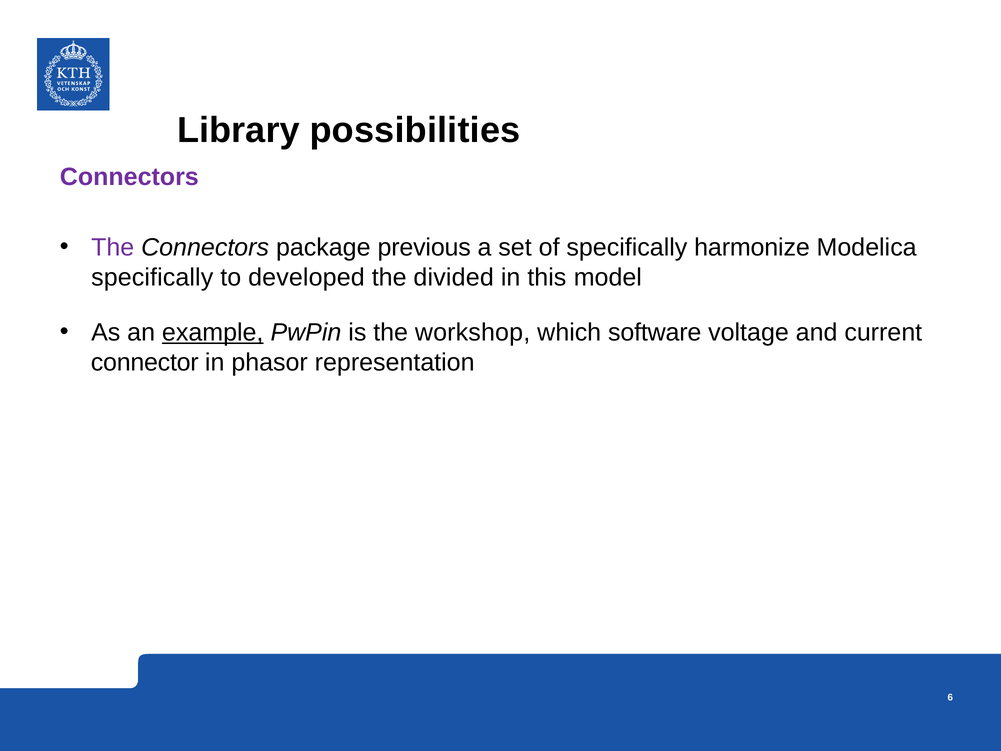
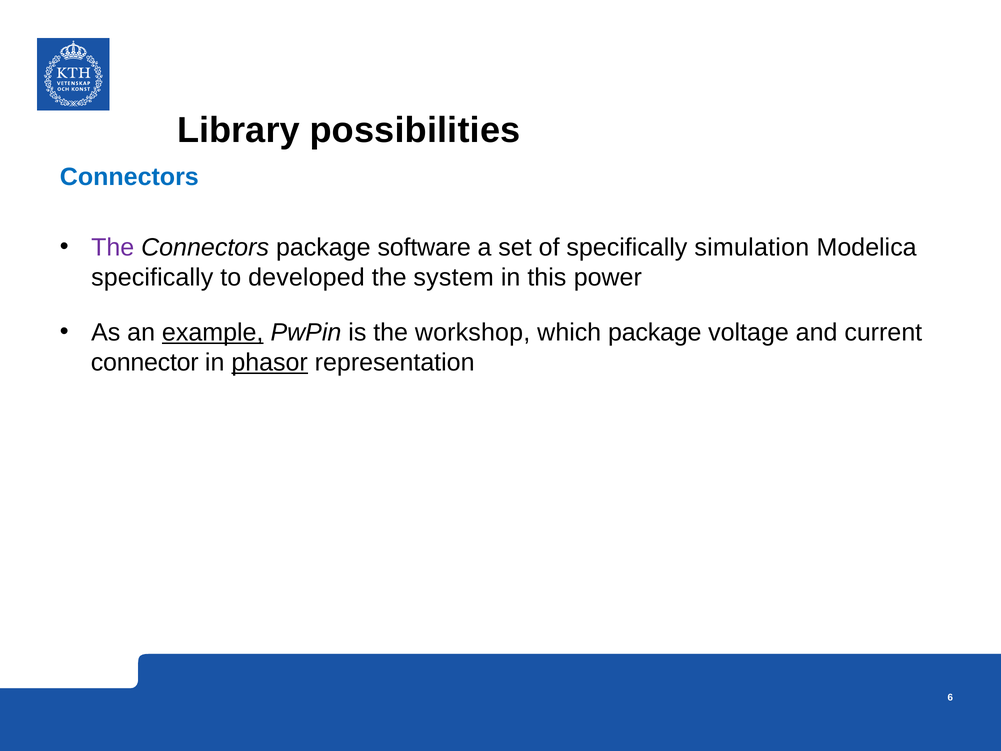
Connectors colour: purple -> blue (129, 177)
previous: previous -> software (424, 247)
harmonize: harmonize -> simulation (752, 247)
divided: divided -> system (454, 277)
model: model -> power (608, 277)
which software: software -> package (655, 332)
phasor underline: none -> present (270, 362)
